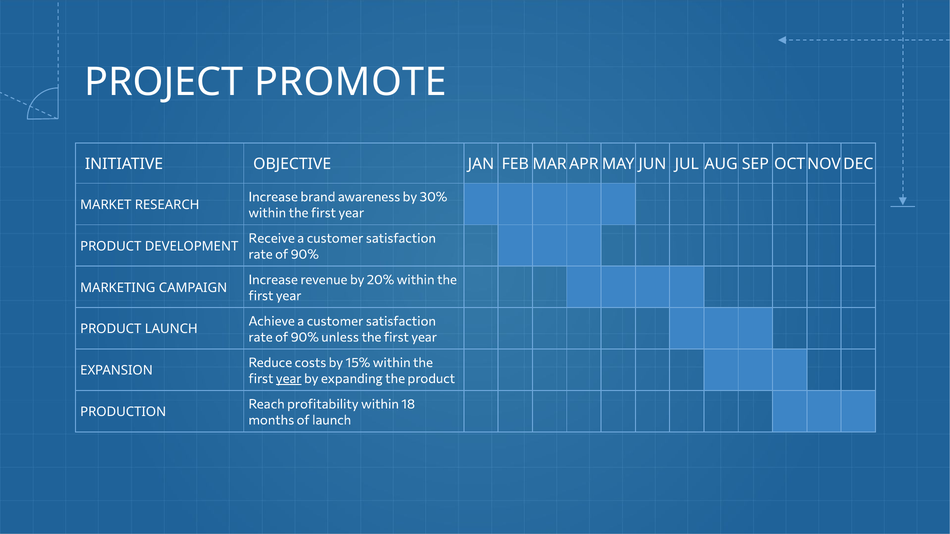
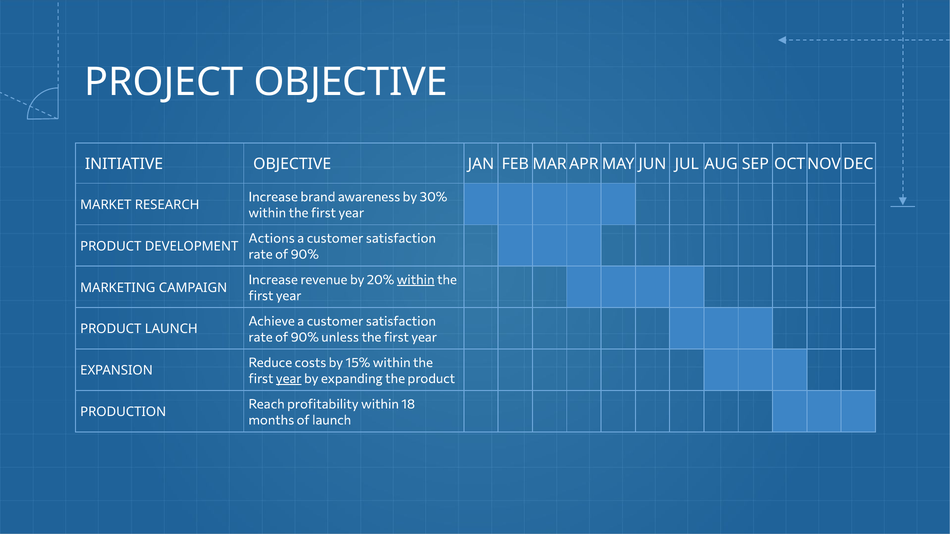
PROJECT PROMOTE: PROMOTE -> OBJECTIVE (351, 82)
Receive: Receive -> Actions (272, 239)
within underline: none -> present (416, 280)
